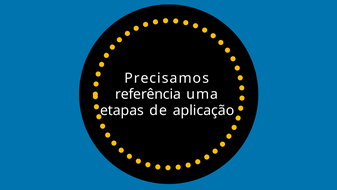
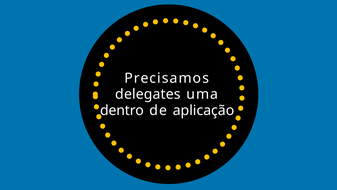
referência: referência -> delegates (148, 94)
etapas: etapas -> dentro (122, 110)
